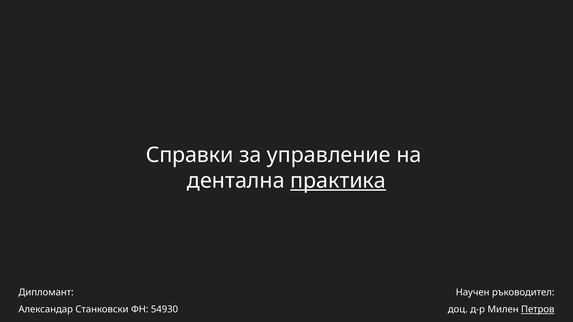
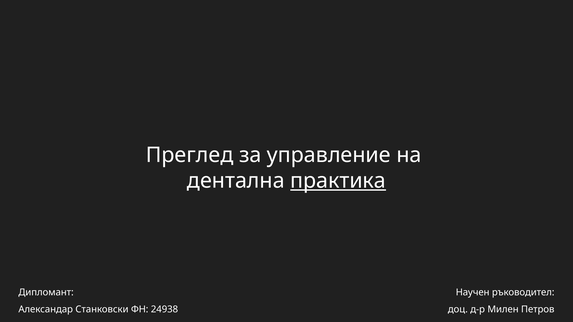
Справки: Справки -> Преглед (190, 155)
54930: 54930 -> 24938 (164, 310)
Петров underline: present -> none (538, 310)
